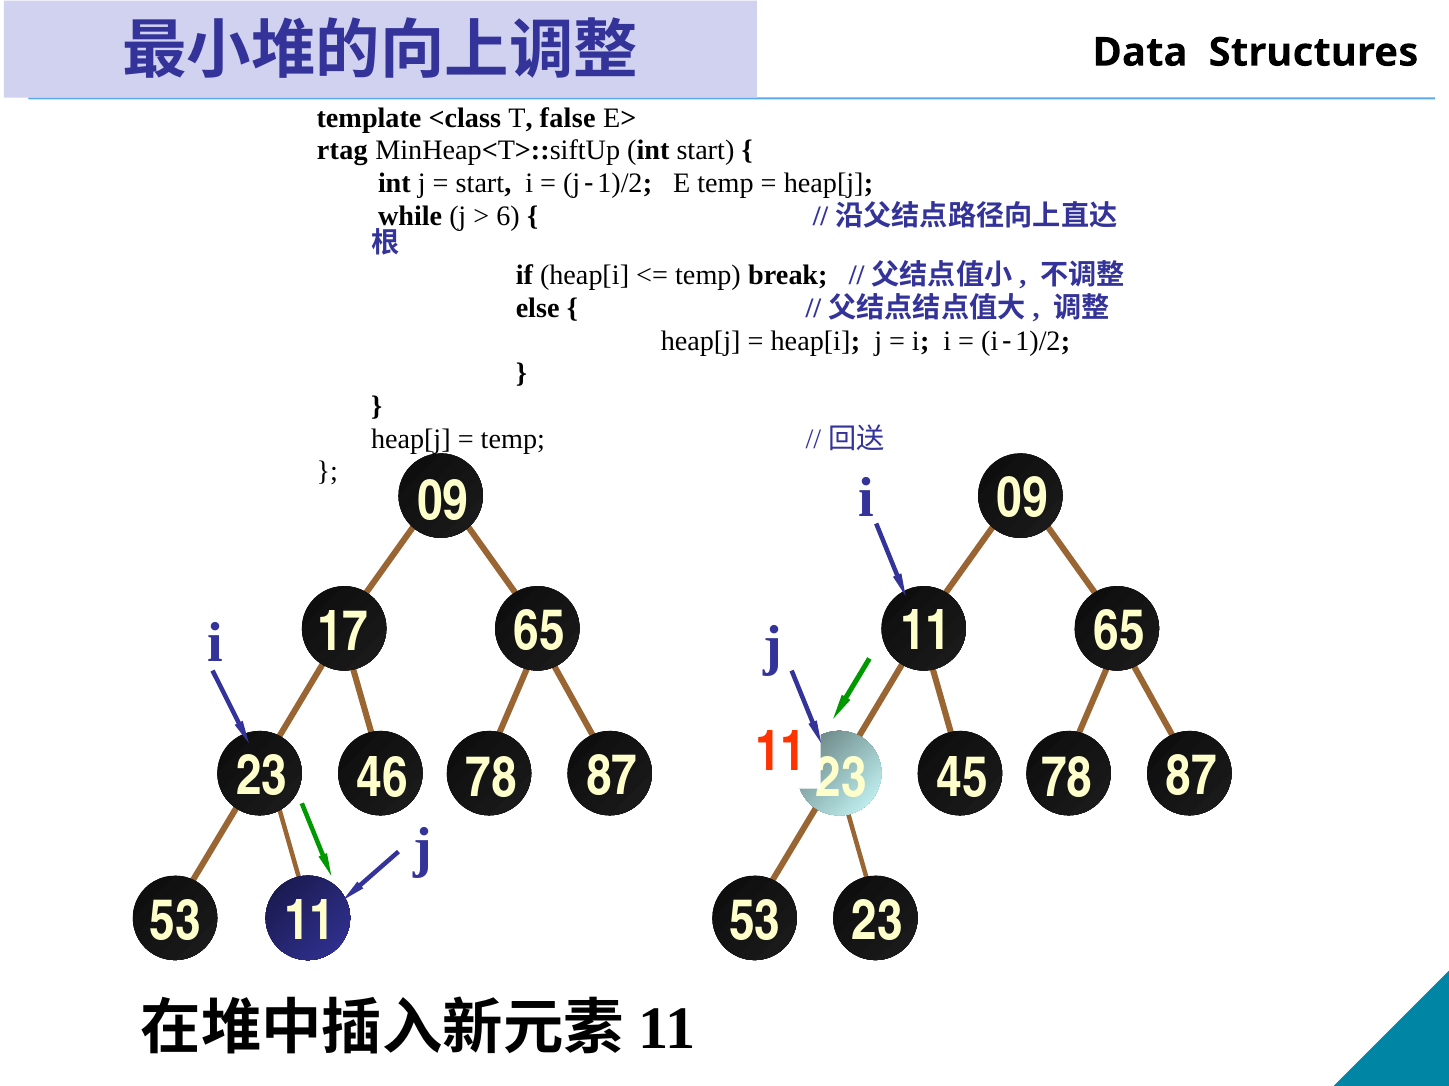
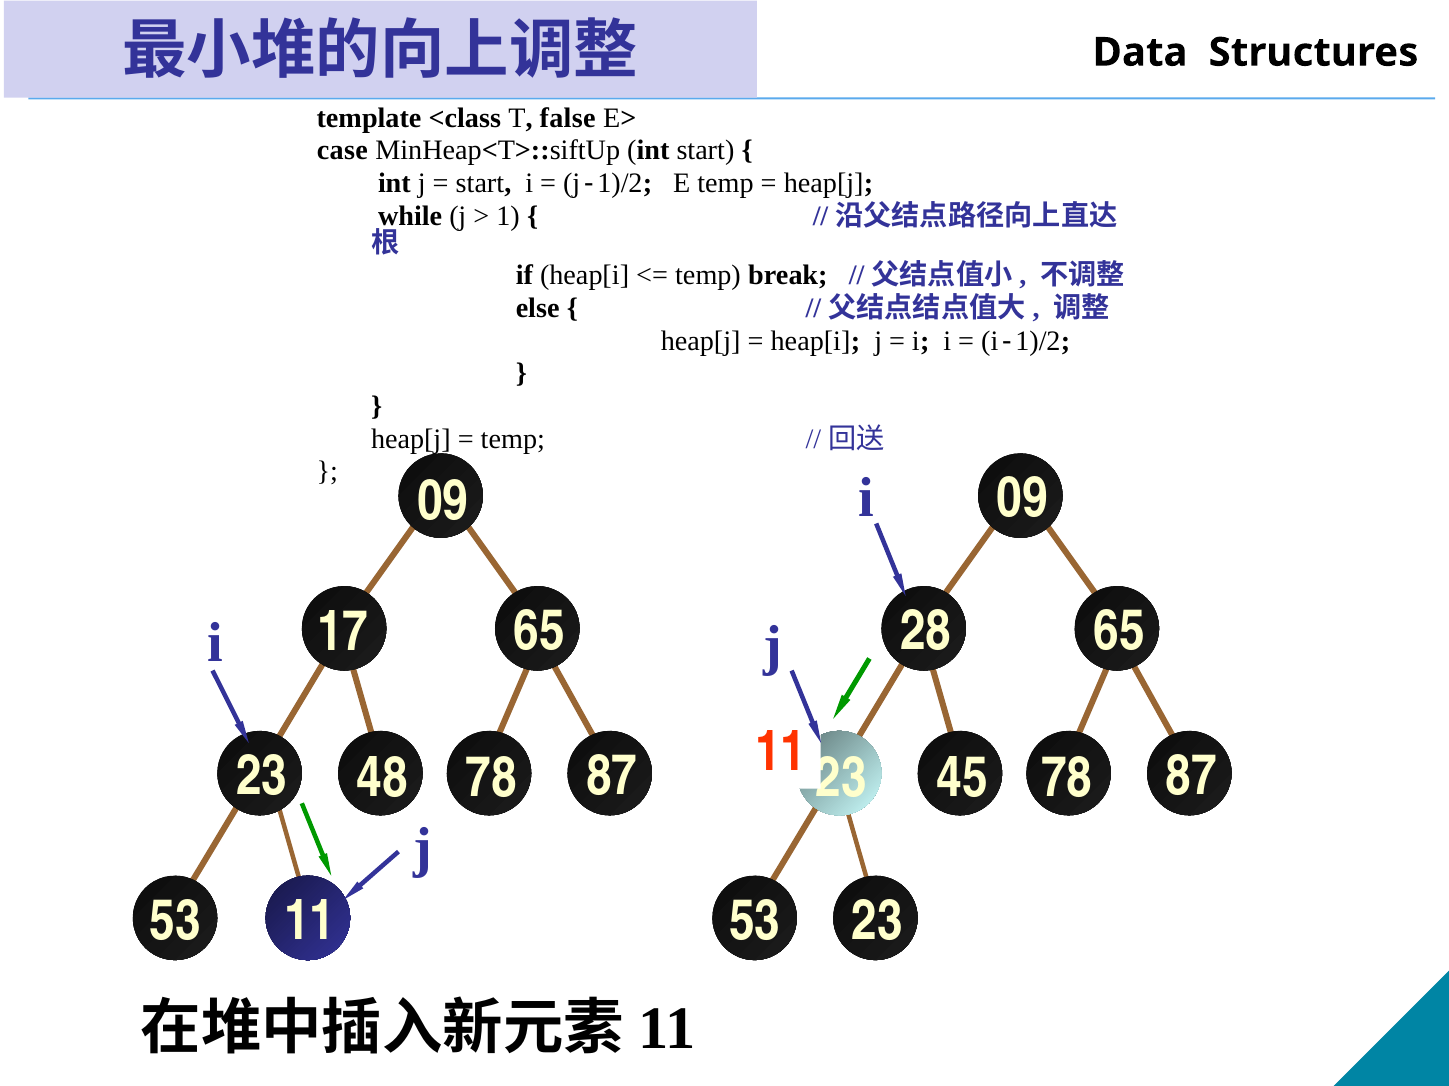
rtag: rtag -> case (342, 150)
6: 6 -> 1 (508, 216)
17 11: 11 -> 28 (926, 632)
46: 46 -> 48 (382, 779)
